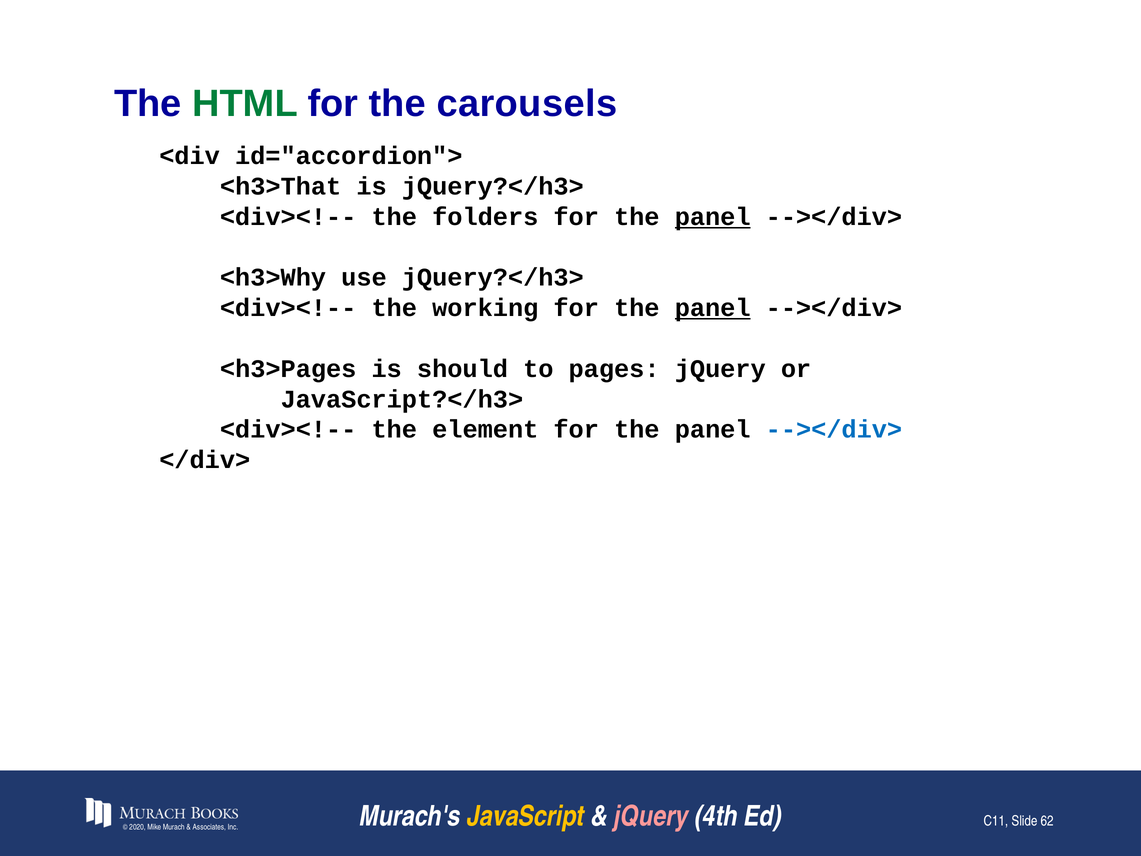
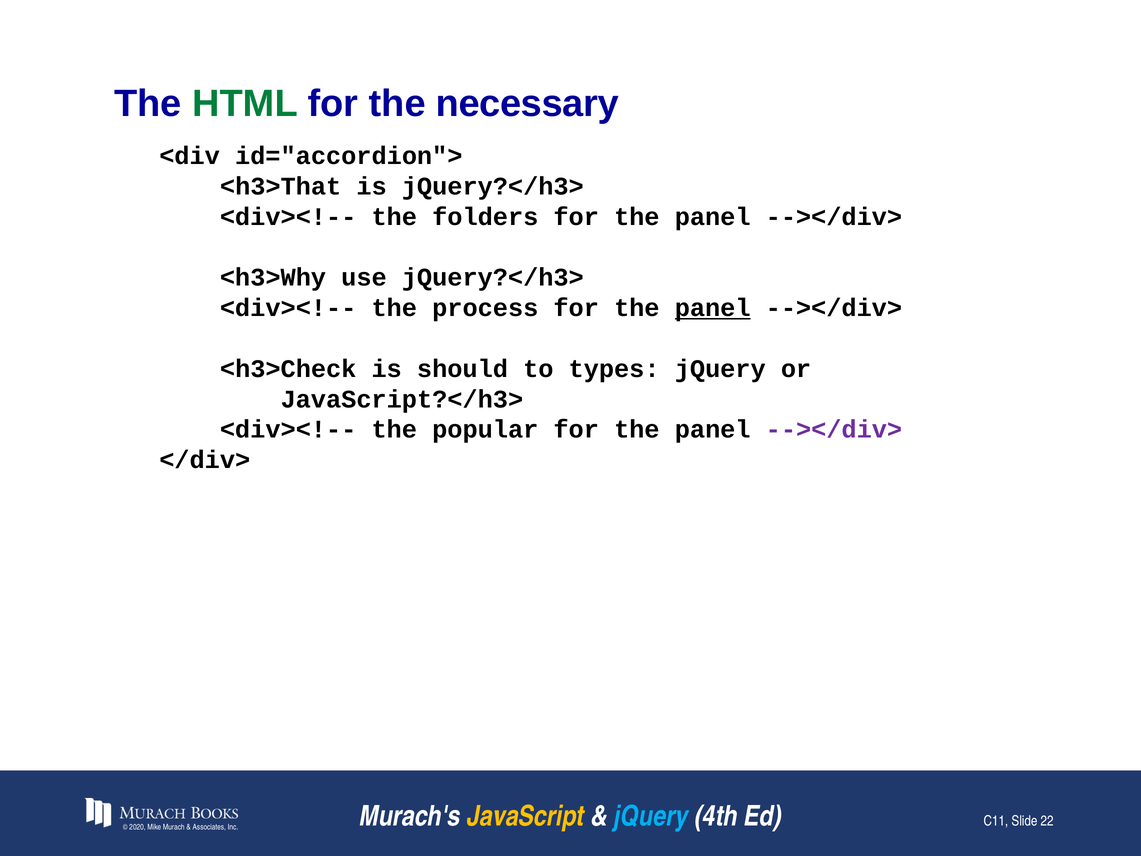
carousels: carousels -> necessary (527, 104)
panel underline: present -> none (713, 217)
working: working -> process (485, 308)
<h3>Pages: <h3>Pages -> <h3>Check (288, 369)
pages: pages -> types (614, 369)
element: element -> popular (485, 429)
--></div> colour: blue -> purple (834, 429)
jQuery colour: pink -> light blue (651, 816)
62: 62 -> 22 (1047, 821)
